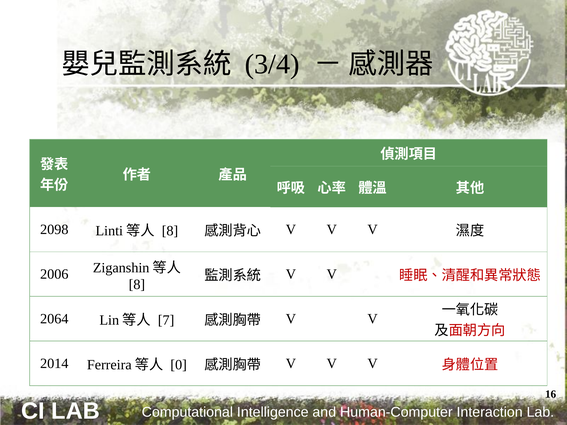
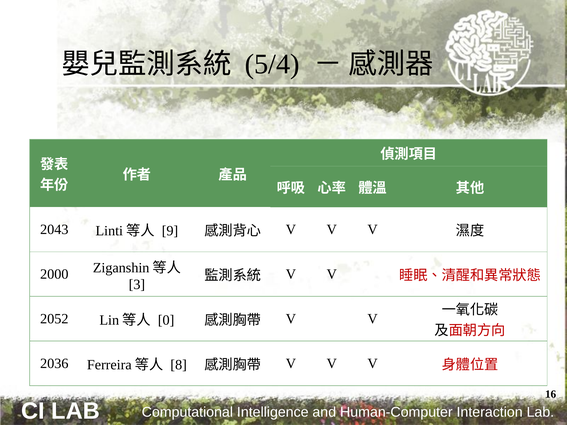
3/4: 3/4 -> 5/4 (272, 64)
2098: 2098 -> 2043 (54, 230)
8: 8 -> 9 (170, 231)
2006: 2006 -> 2000 (54, 274)
8: 8 -> 3 (137, 285)
2064: 2064 -> 2052 (54, 319)
7: 7 -> 0 (166, 320)
2014: 2014 -> 2036 (54, 364)
0: 0 -> 8 (179, 365)
